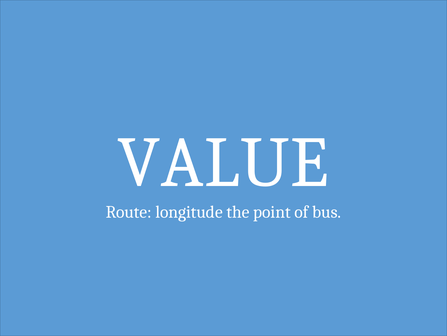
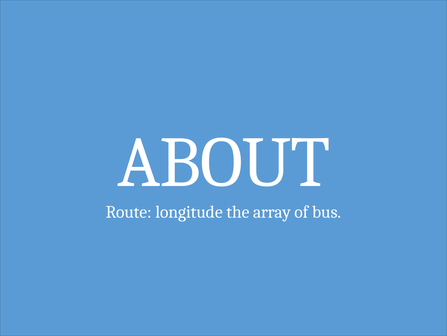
VALUE: VALUE -> ABOUT (224, 162)
point: point -> array (272, 212)
